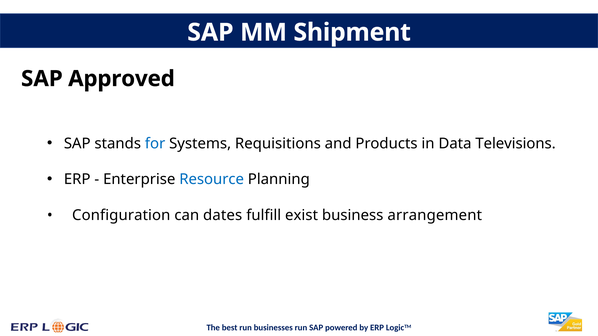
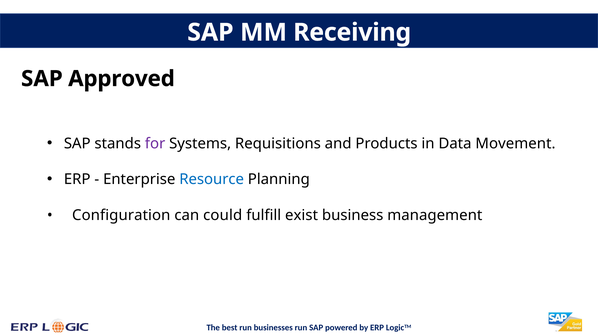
Shipment: Shipment -> Receiving (352, 32)
for colour: blue -> purple (155, 144)
Televisions: Televisions -> Movement (515, 144)
dates: dates -> could (223, 215)
arrangement: arrangement -> management (435, 215)
